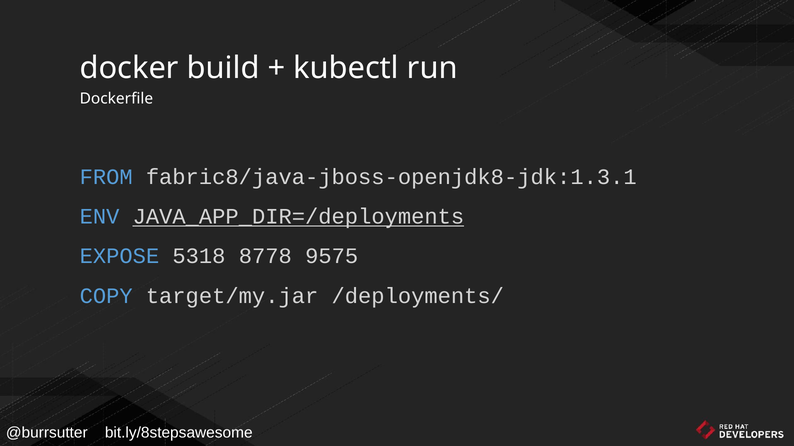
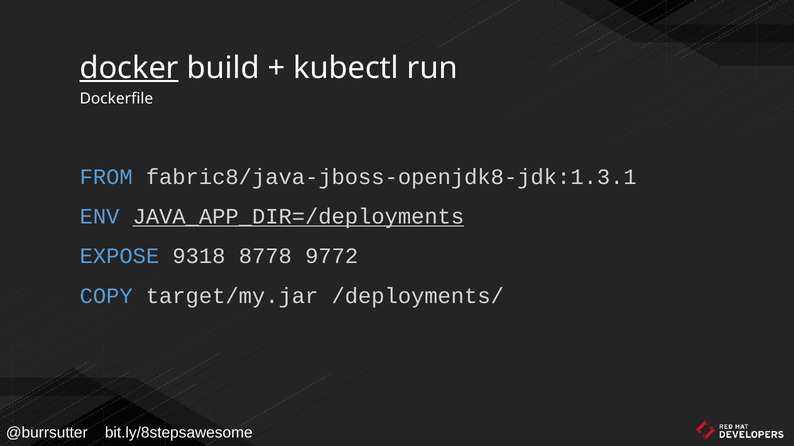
docker underline: none -> present (129, 68)
5318: 5318 -> 9318 (199, 257)
9575: 9575 -> 9772 (332, 257)
